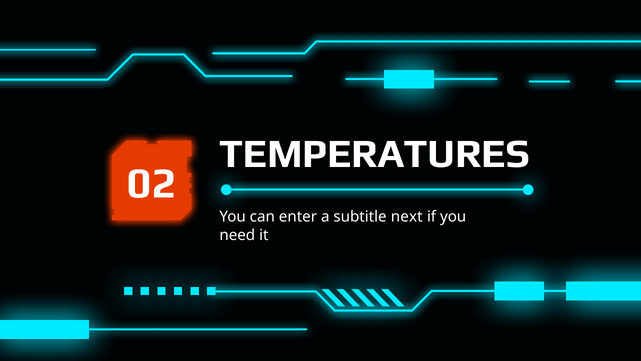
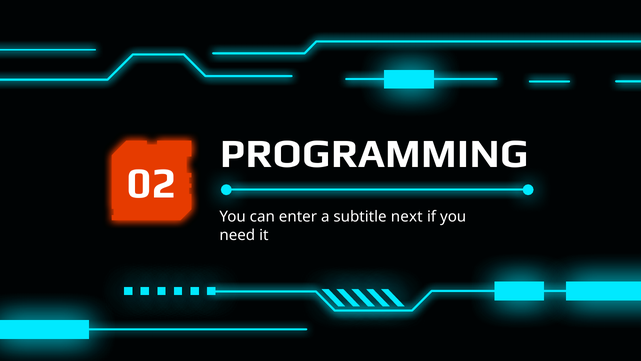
TEMPERATURES: TEMPERATURES -> PROGRAMMING (374, 154)
